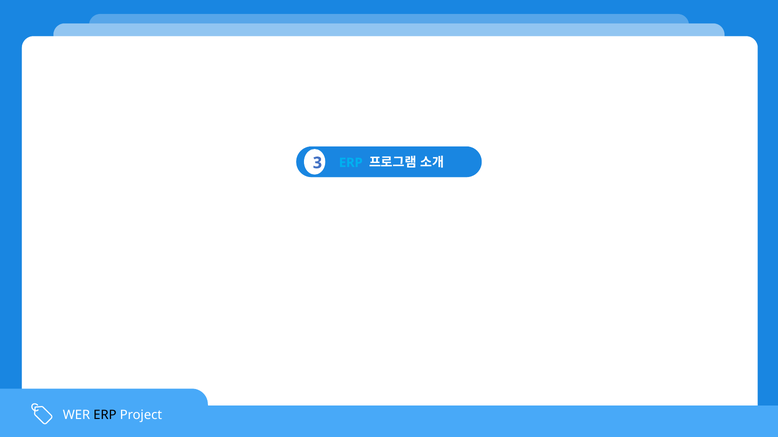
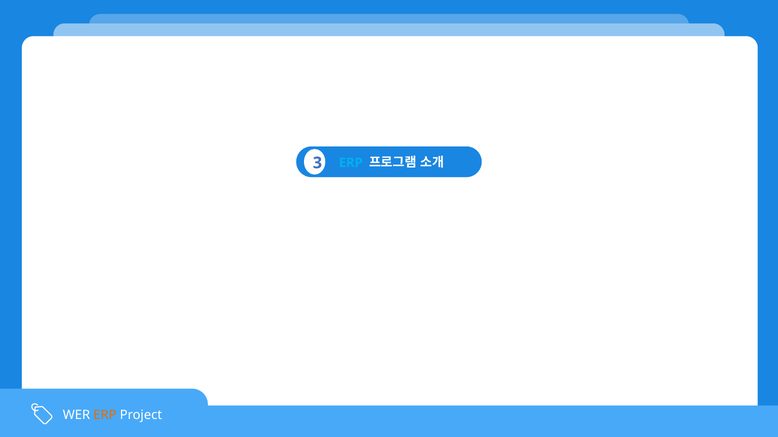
ERP colour: black -> orange (105, 415)
